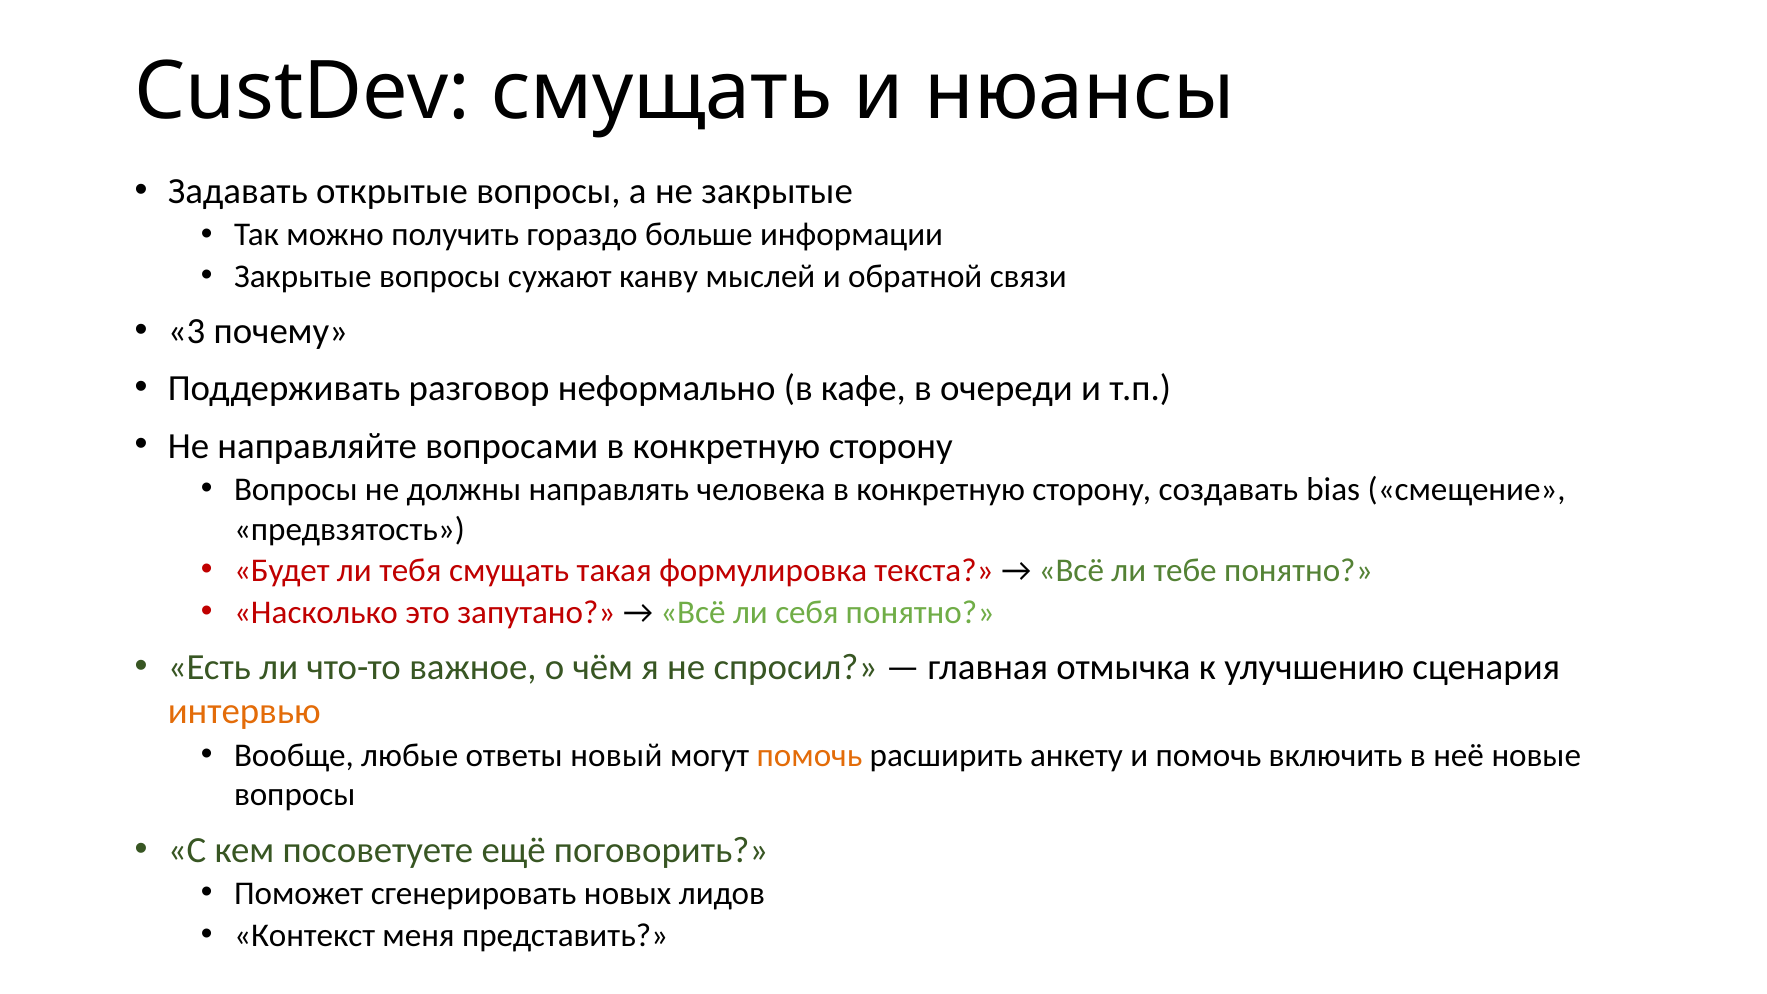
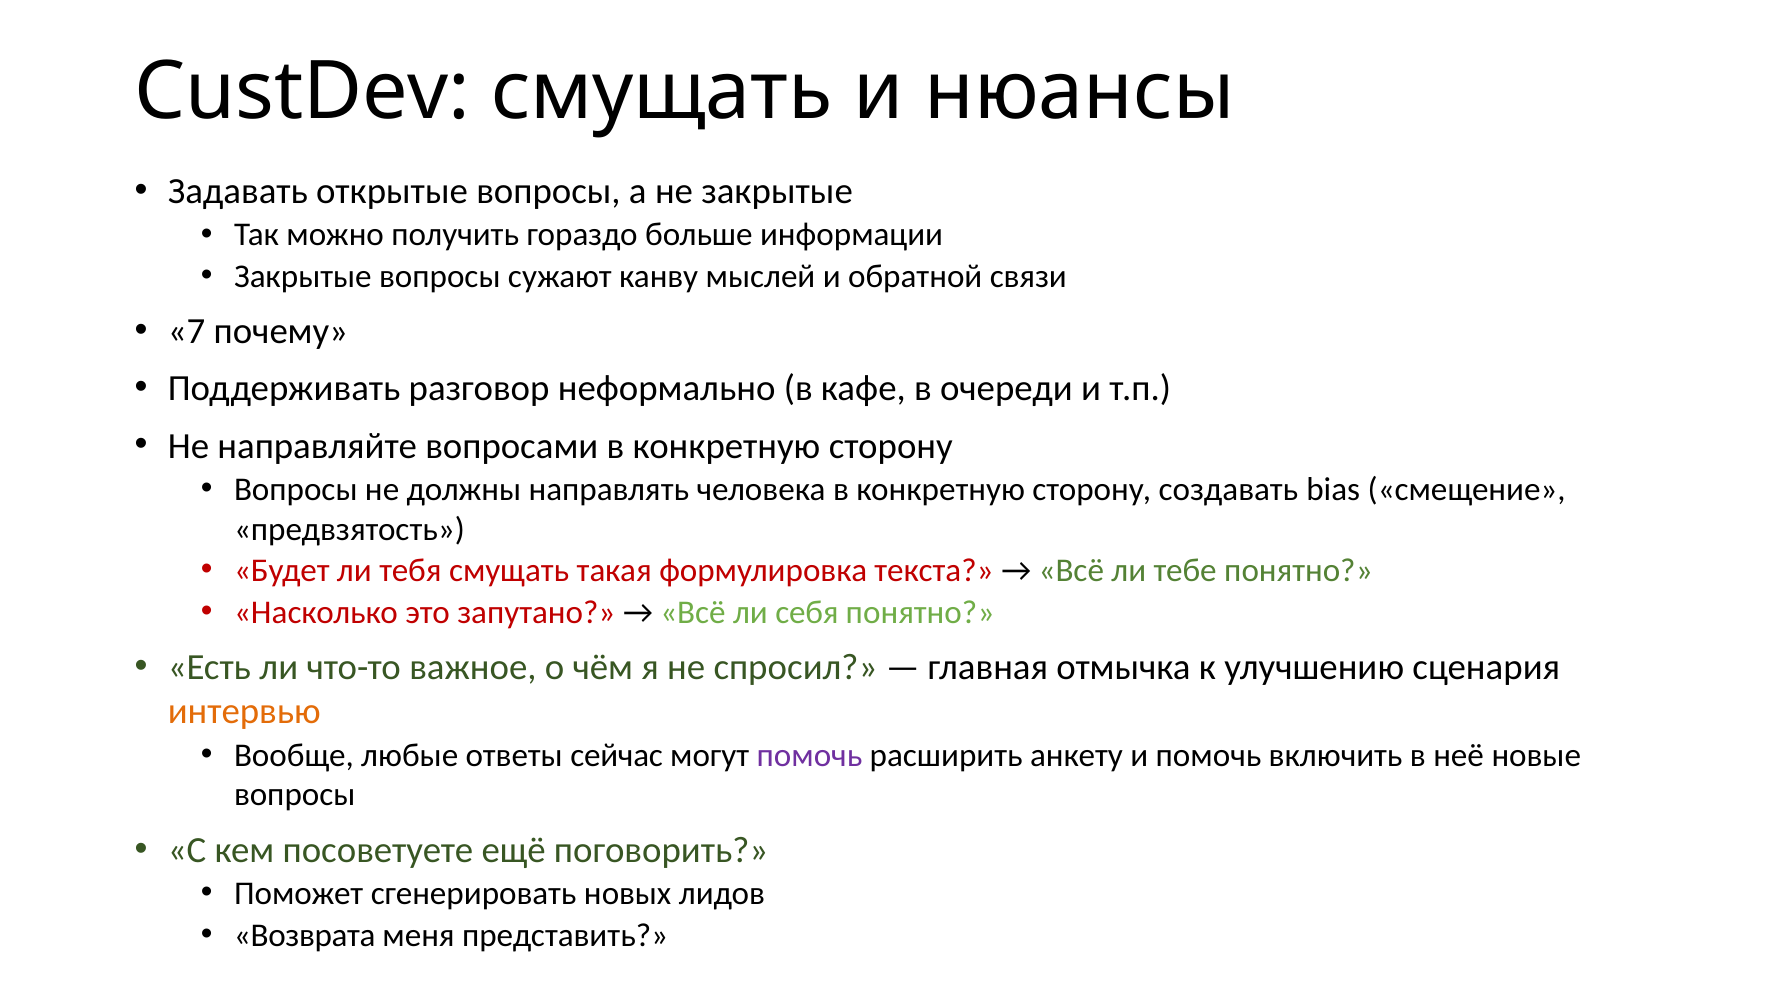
3: 3 -> 7 (187, 332)
новый: новый -> сейчас (617, 755)
помочь colour: orange -> purple (809, 755)
Контекст: Контекст -> Возврата (305, 935)
